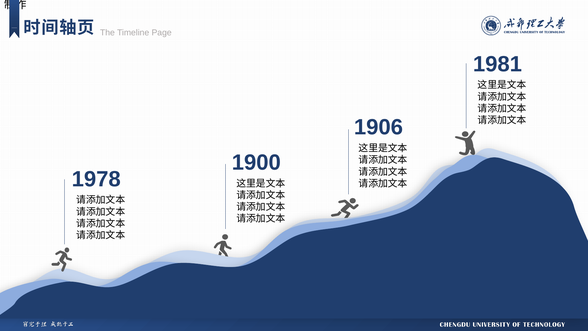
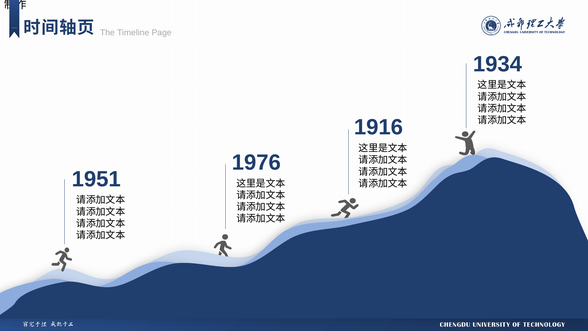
1981: 1981 -> 1934 (497, 64)
1906: 1906 -> 1916 (378, 127)
1900: 1900 -> 1976 (256, 162)
1978: 1978 -> 1951 (96, 179)
